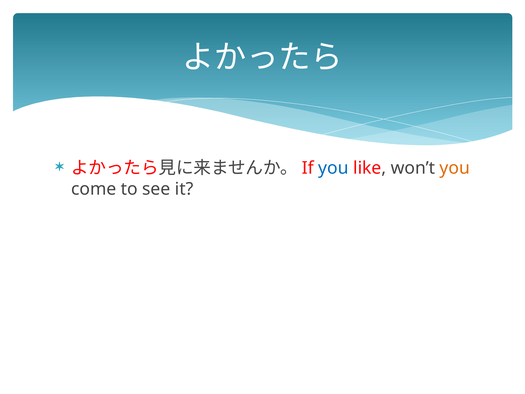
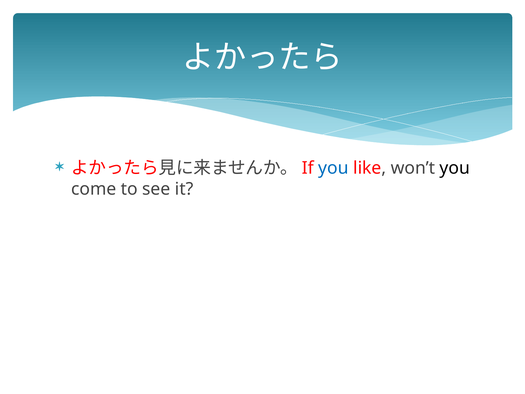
you colour: orange -> black (455, 168)
